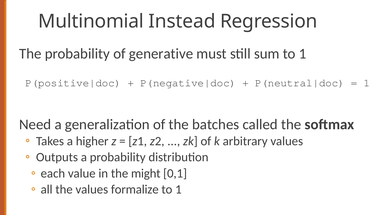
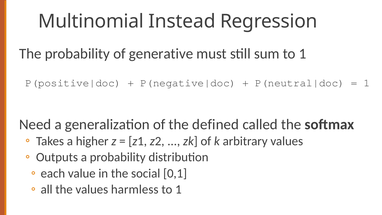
batches: batches -> defined (216, 124)
might: might -> social (146, 173)
formalize: formalize -> harmless (135, 189)
